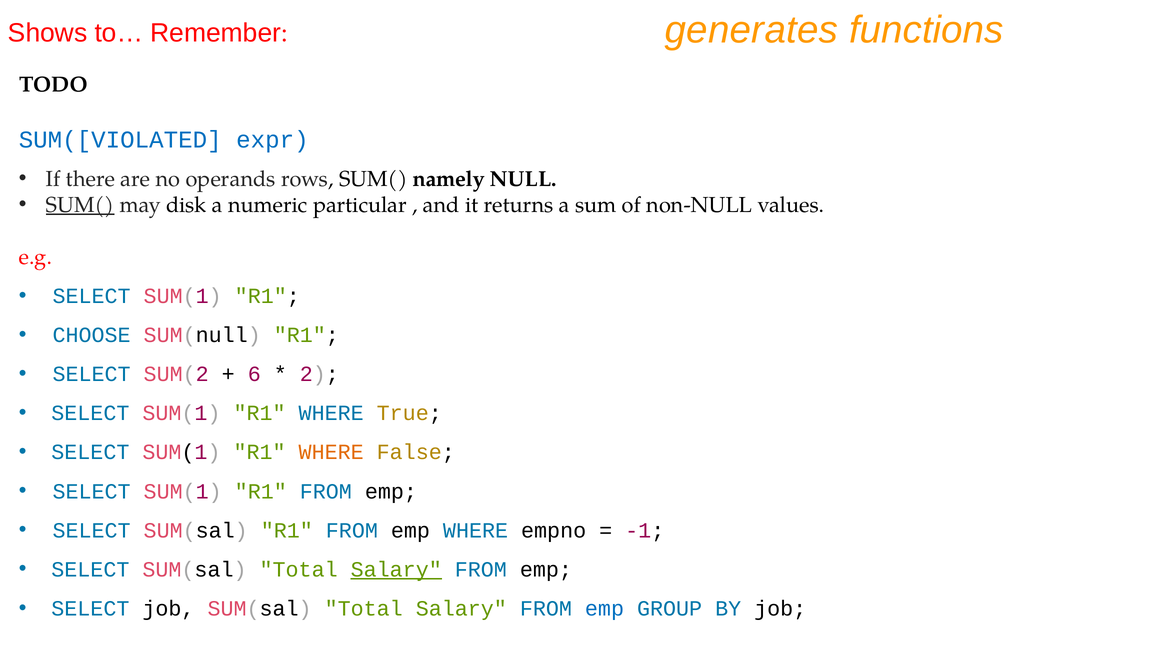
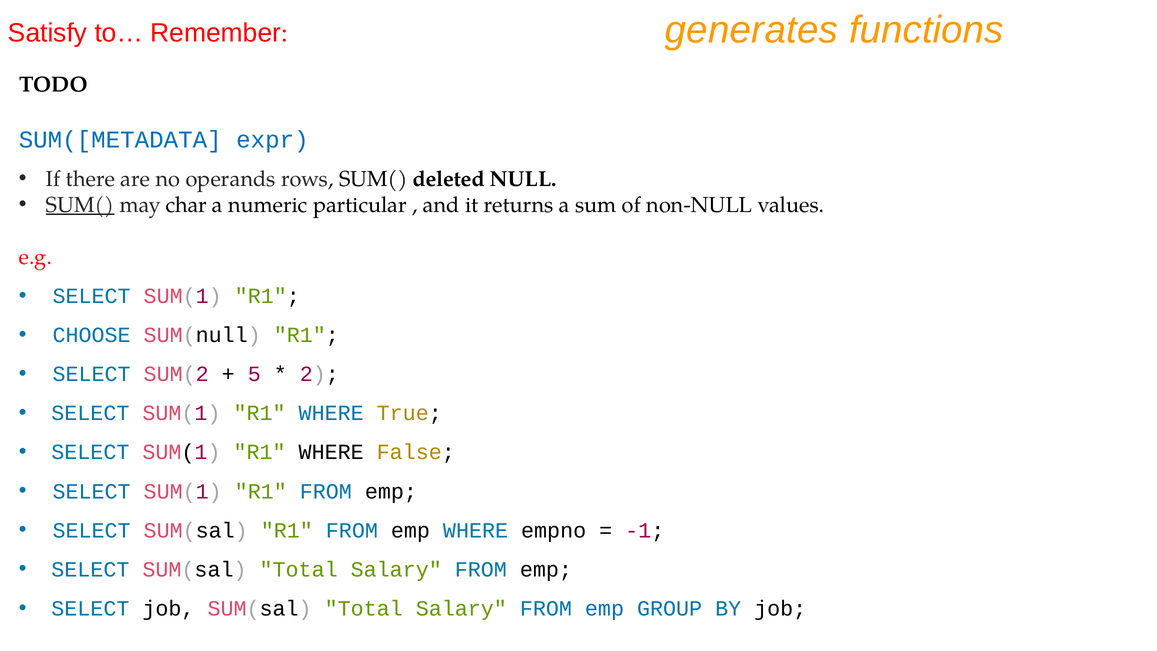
Shows: Shows -> Satisfy (48, 33)
SUM([VIOLATED: SUM([VIOLATED -> SUM([METADATA (120, 140)
namely: namely -> deleted (449, 179)
disk: disk -> char (186, 205)
6: 6 -> 5 (254, 374)
WHERE colour: orange -> black (331, 452)
Salary underline: present -> none (396, 569)
